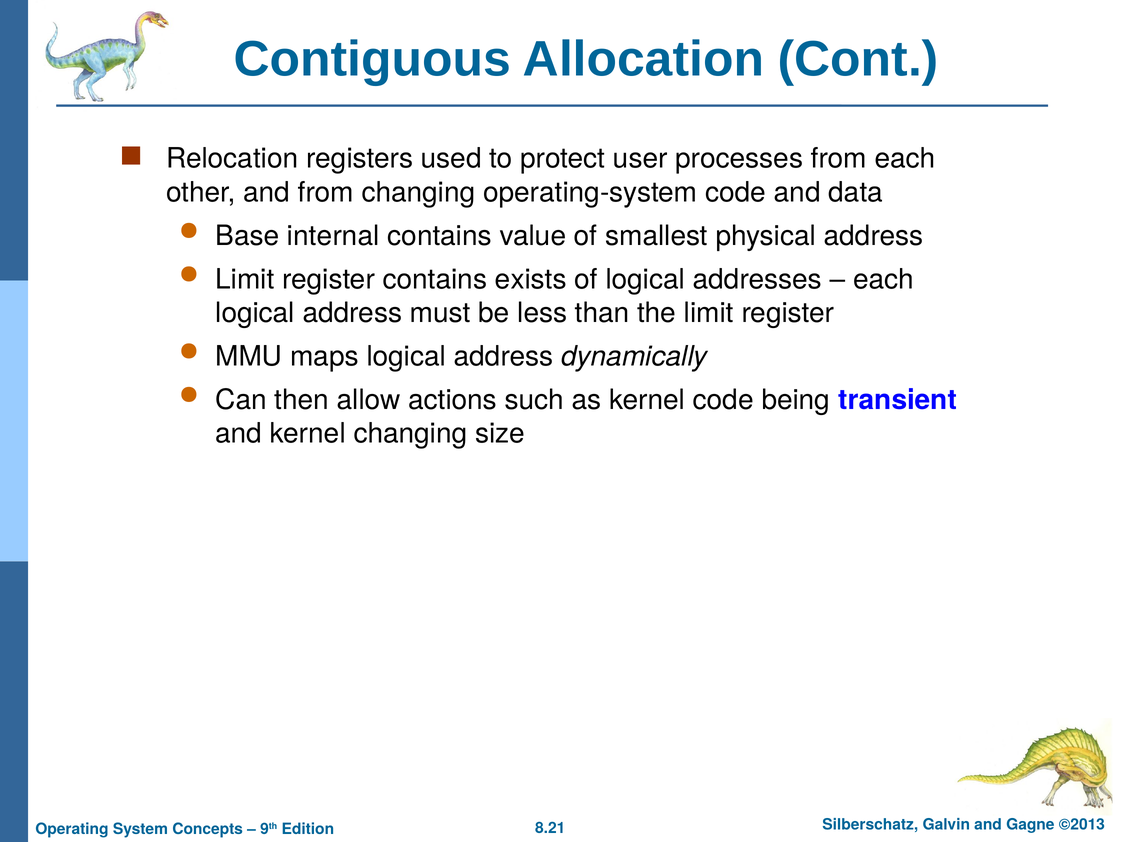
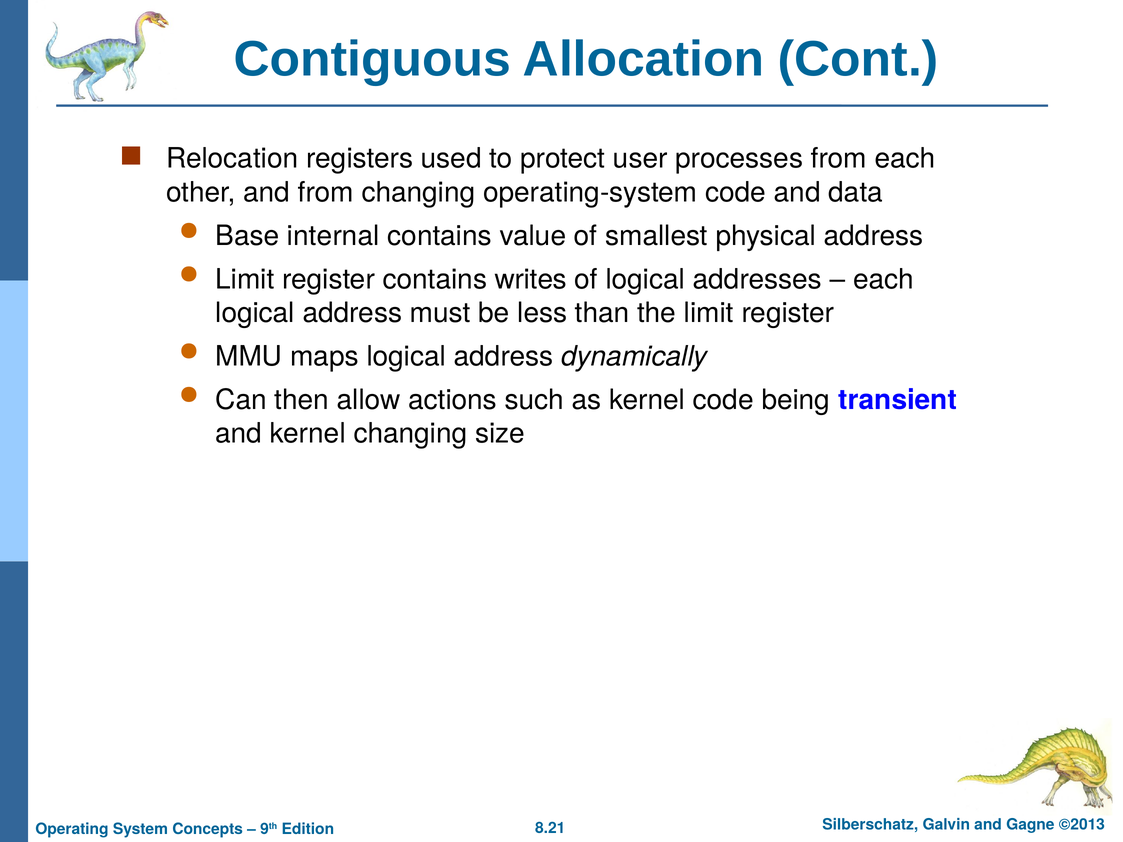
exists: exists -> writes (531, 279)
